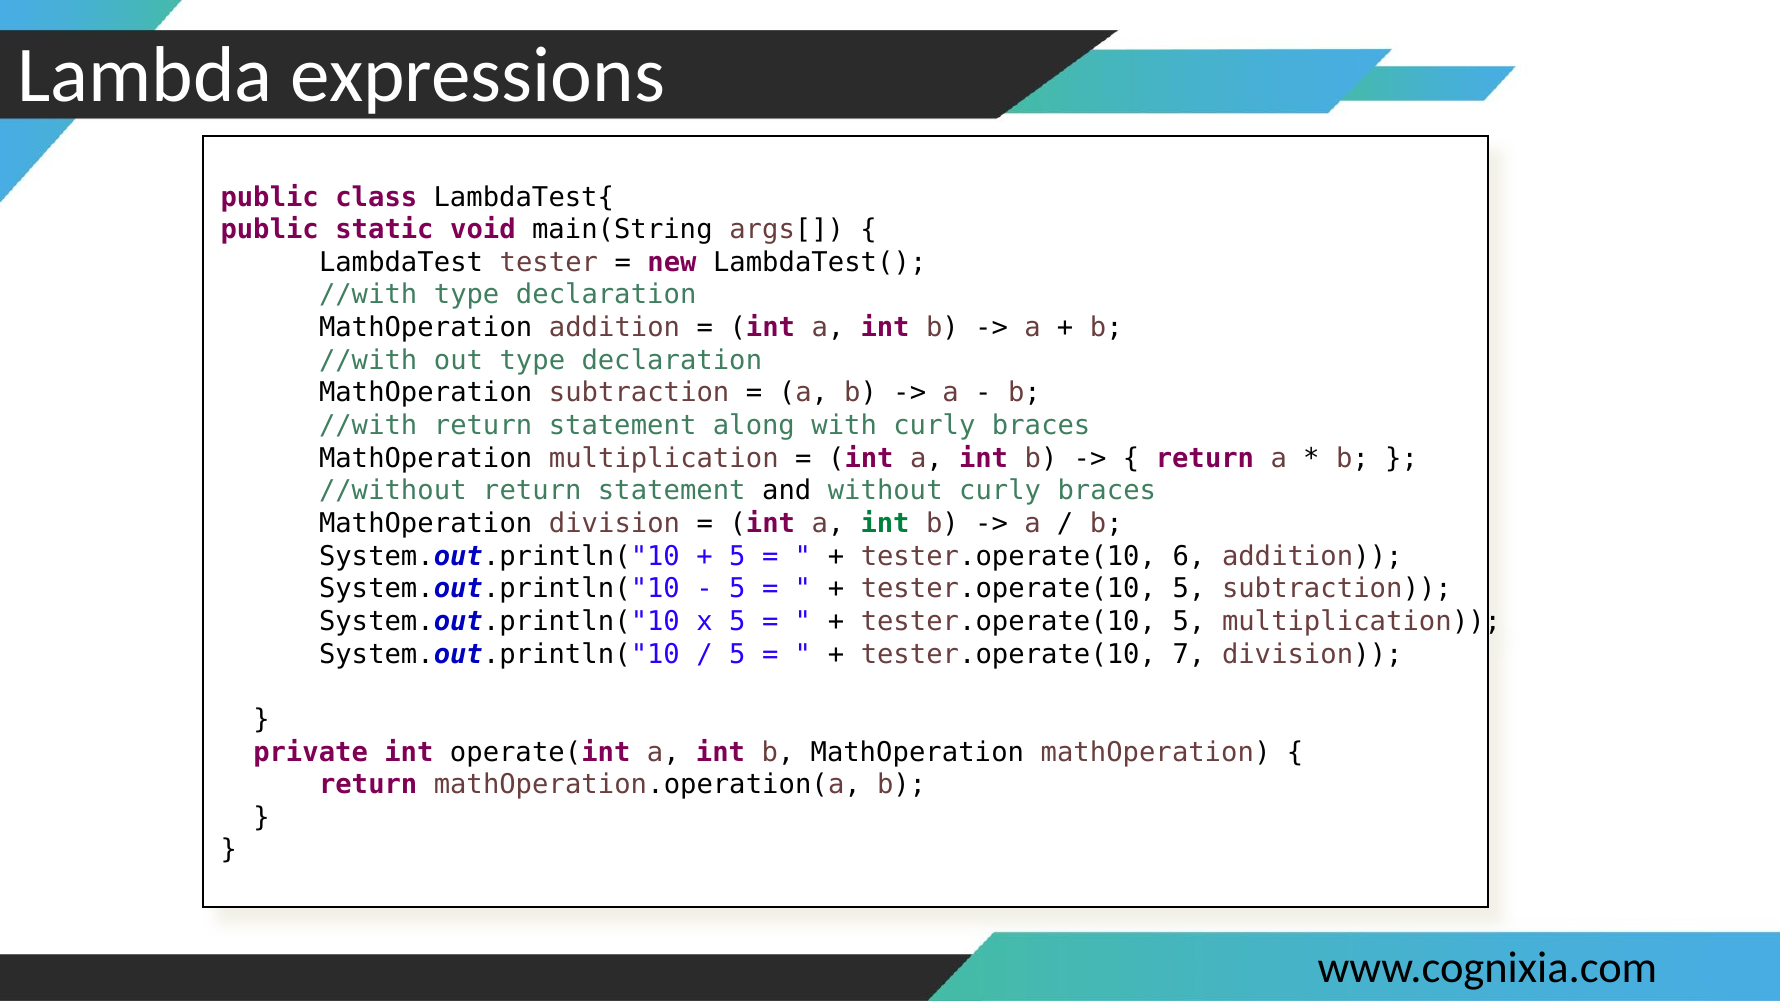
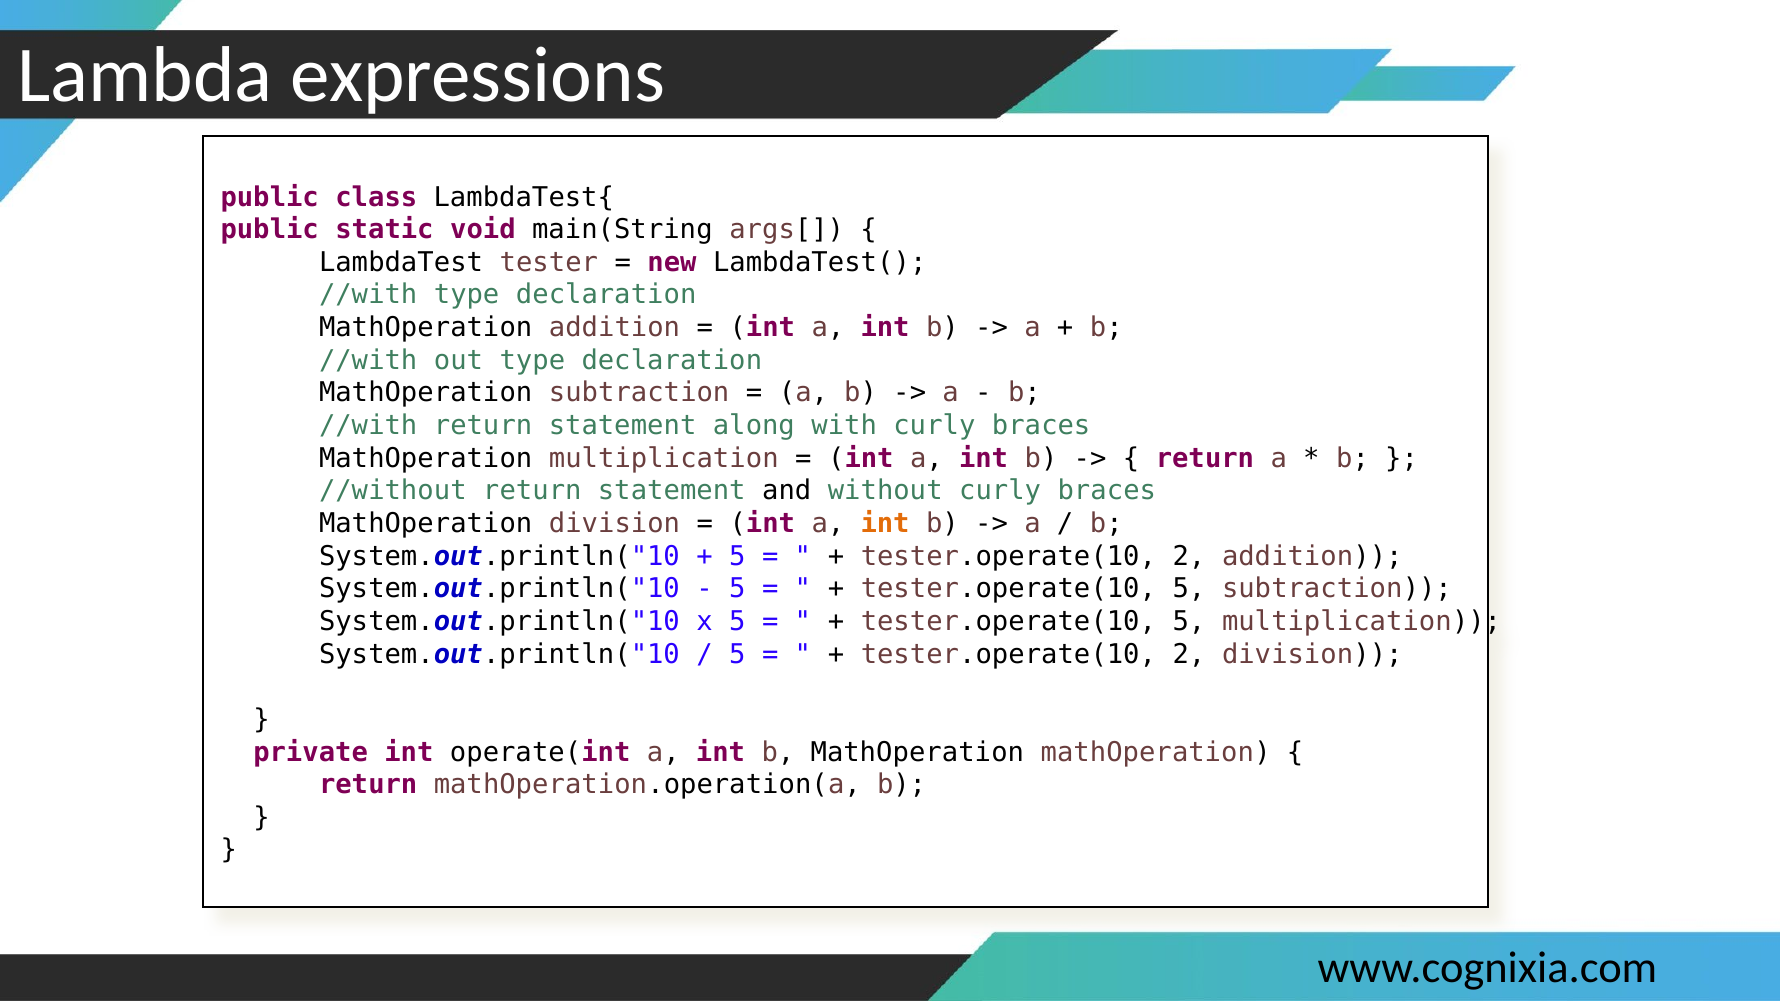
int colour: green -> orange (885, 524)
6: 6 -> 2 (1189, 556)
7: 7 -> 2 (1189, 654)
